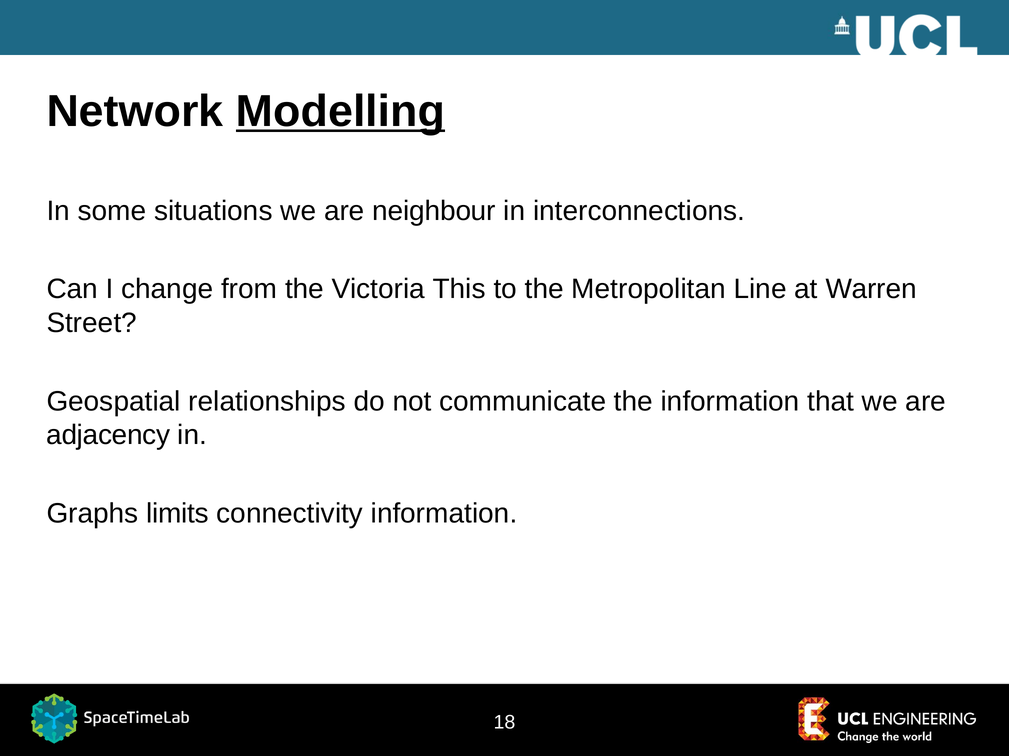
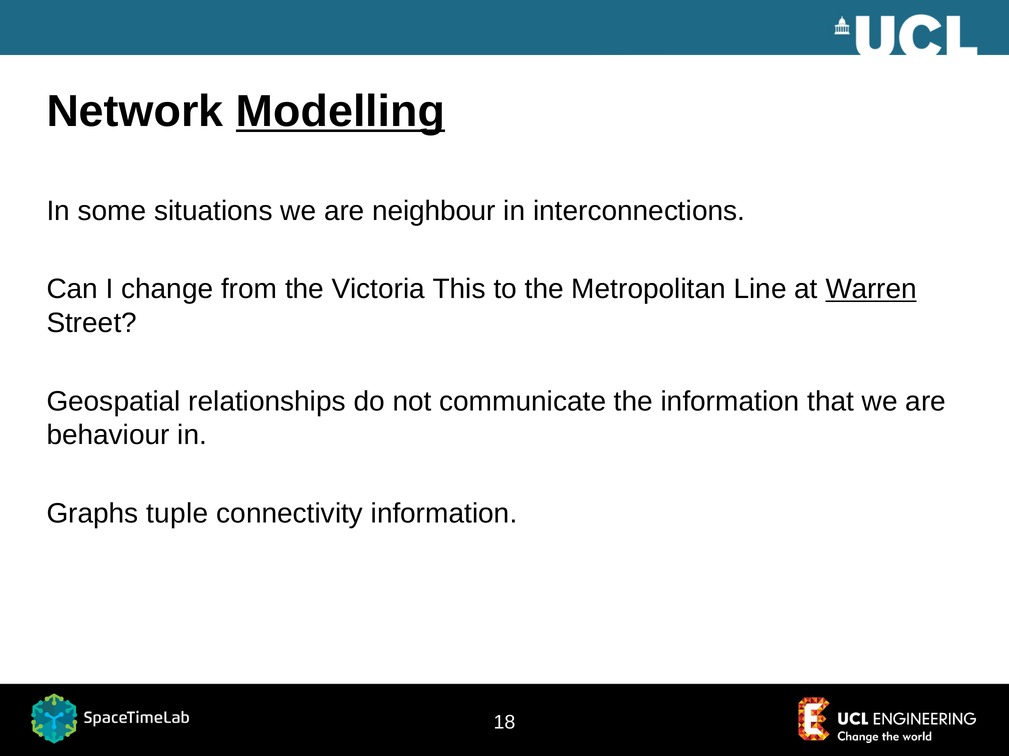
Warren underline: none -> present (871, 290)
adjacency: adjacency -> behaviour (108, 435)
limits: limits -> tuple (177, 514)
